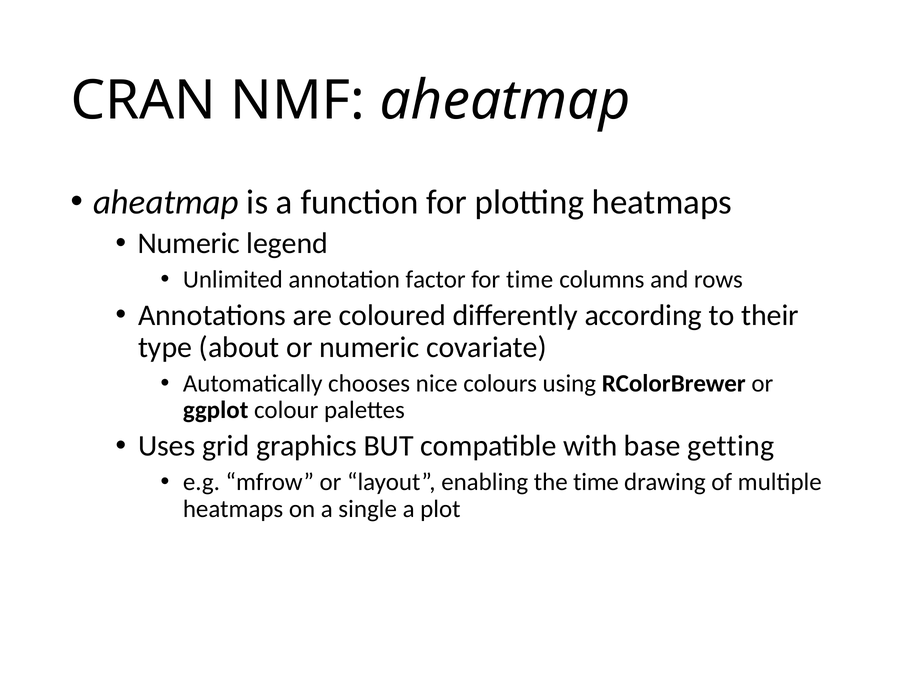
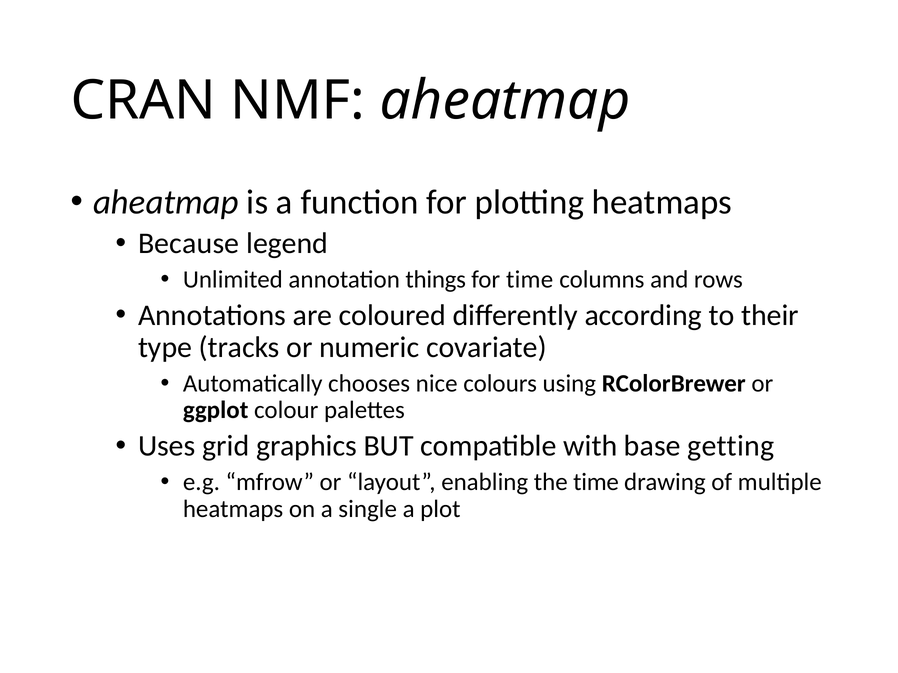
Numeric: Numeric -> Because (189, 244)
factor: factor -> things (436, 280)
about: about -> tracks (239, 348)
